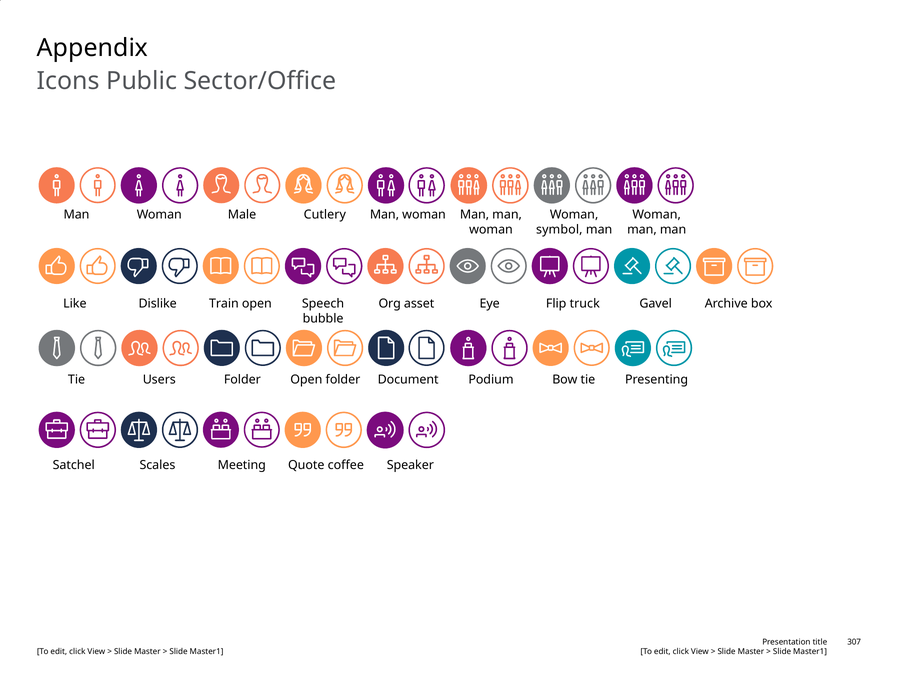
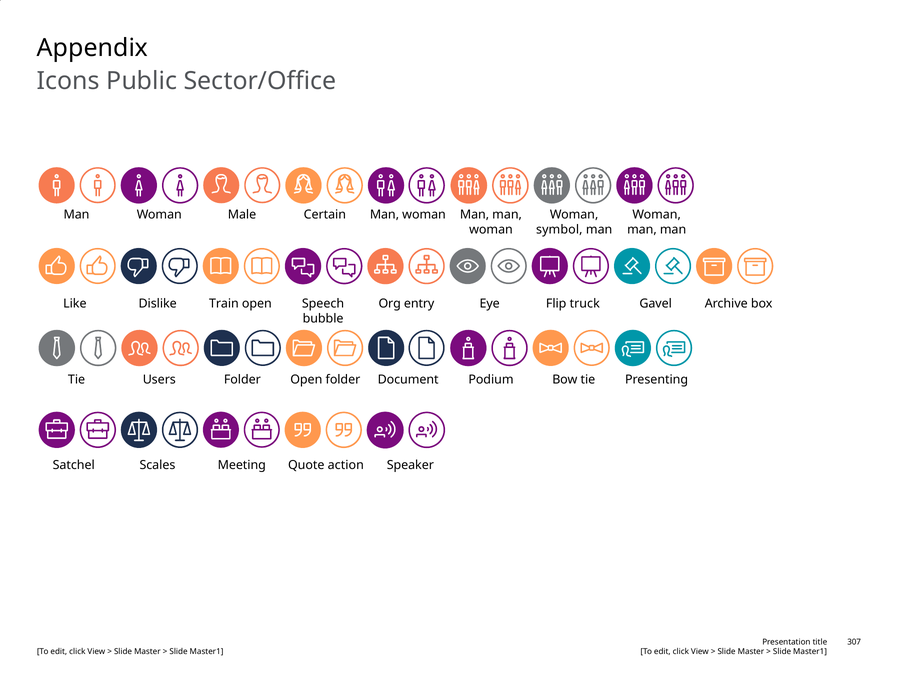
Cutlery: Cutlery -> Certain (325, 215)
asset: asset -> entry (419, 303)
coffee: coffee -> action (346, 465)
